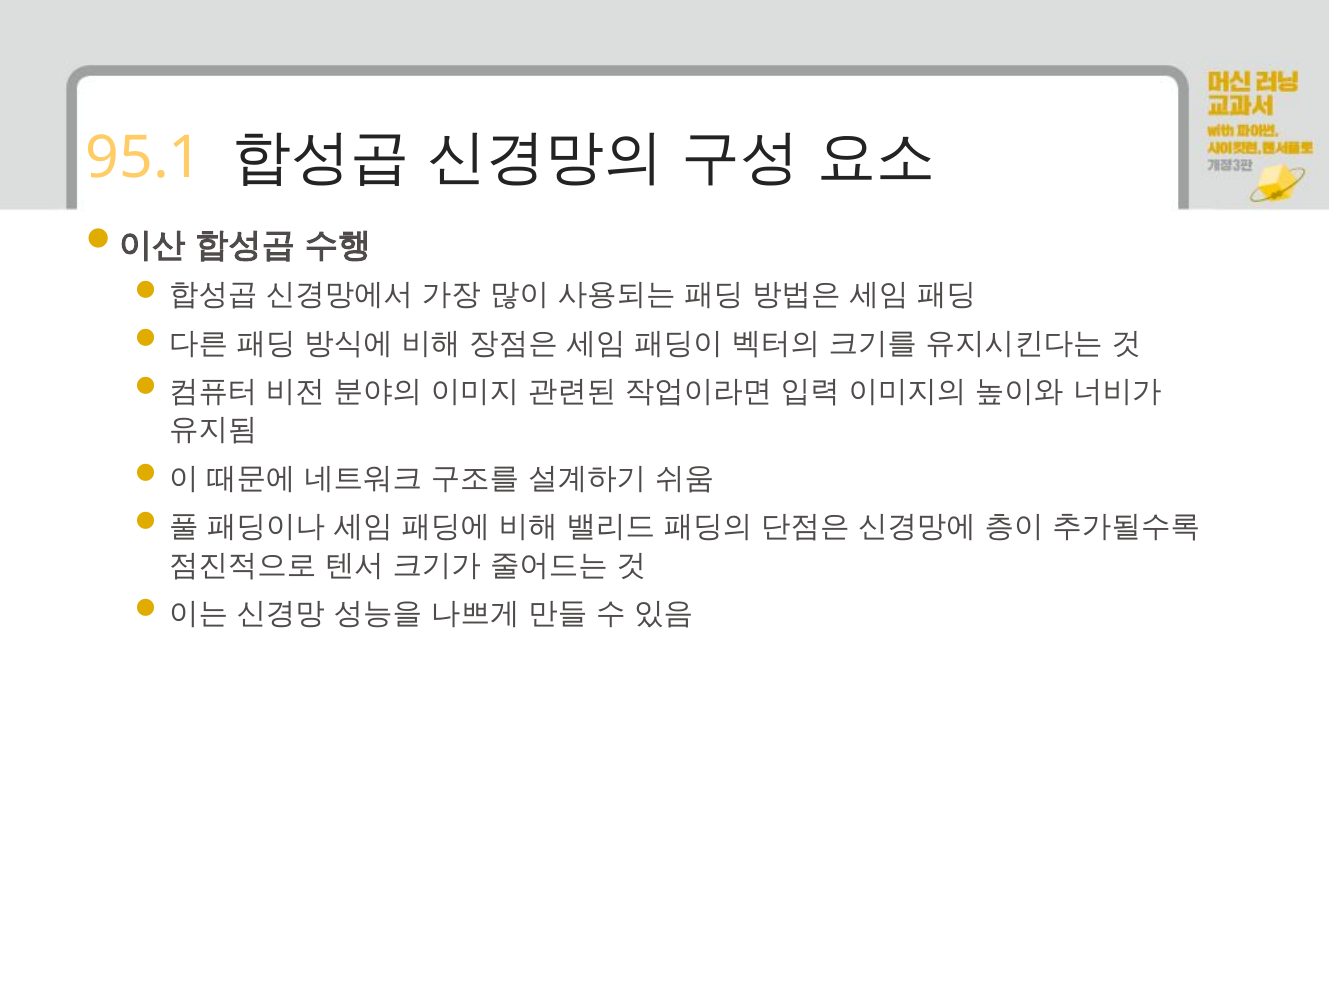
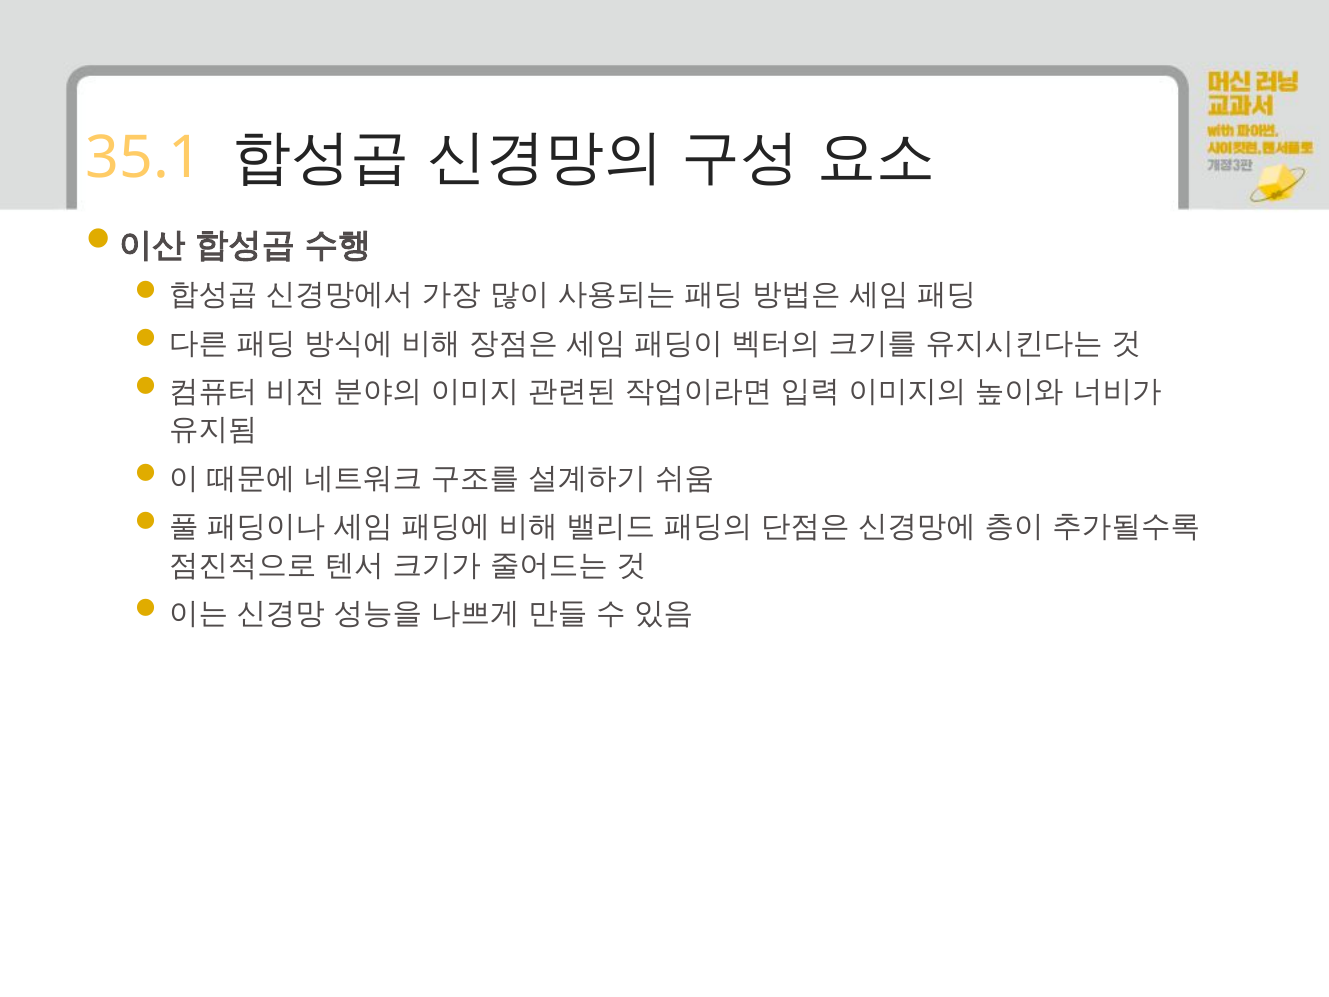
95.1: 95.1 -> 35.1 (144, 158)
